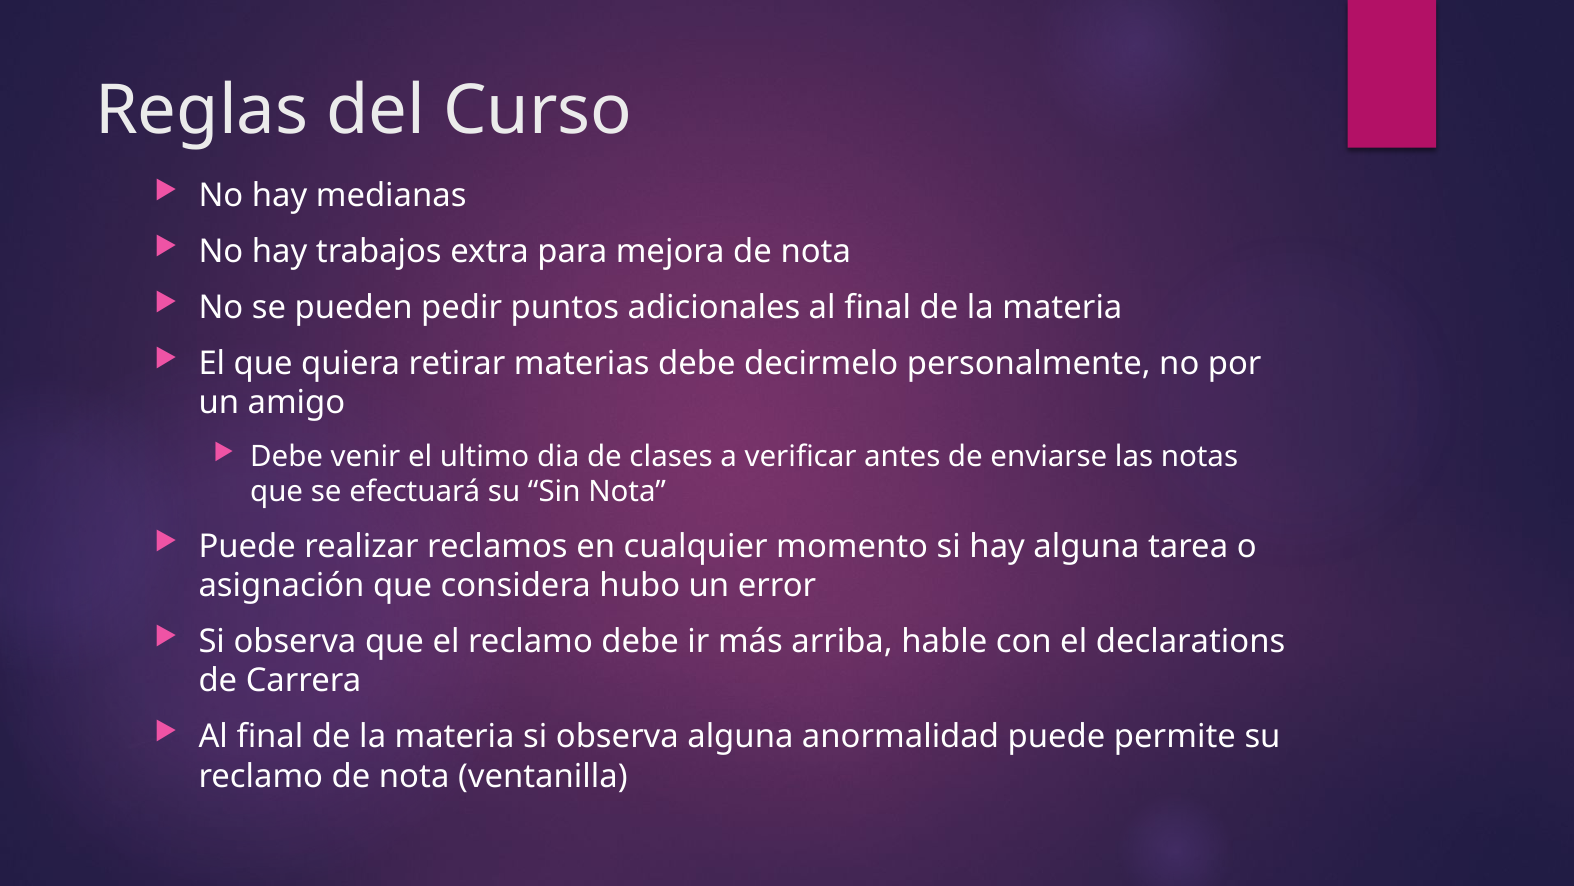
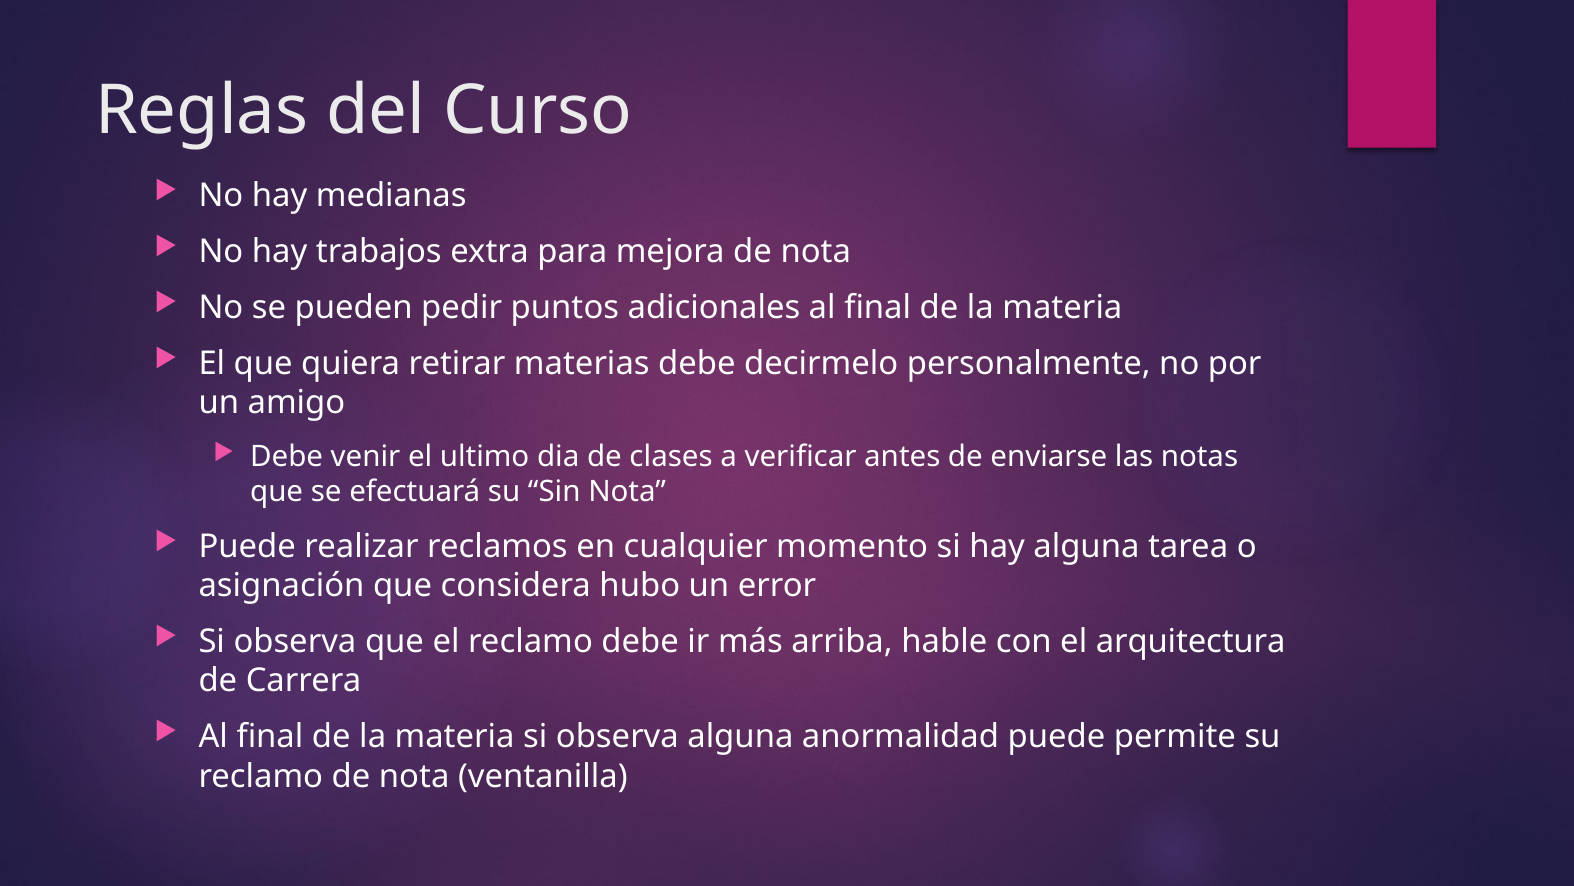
declarations: declarations -> arquitectura (1191, 641)
